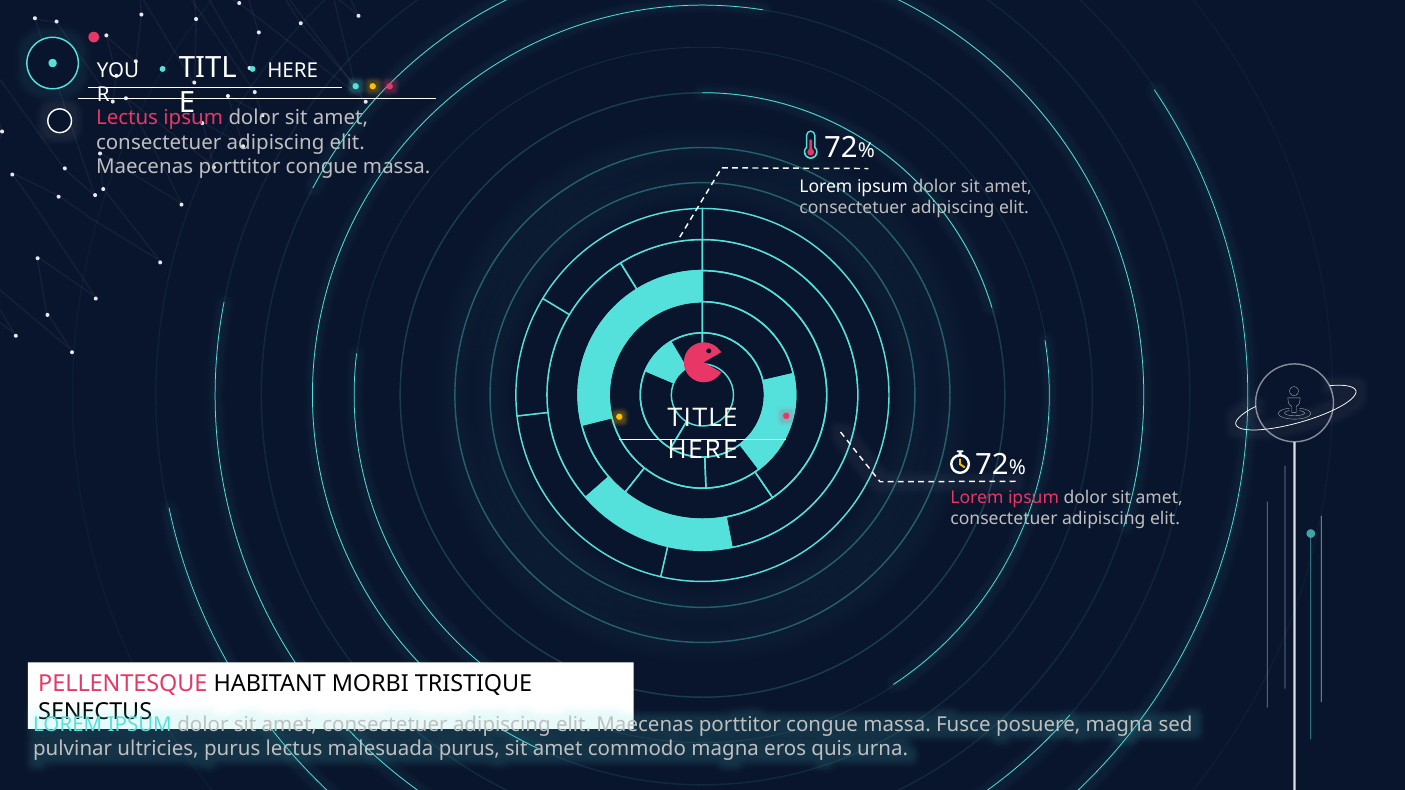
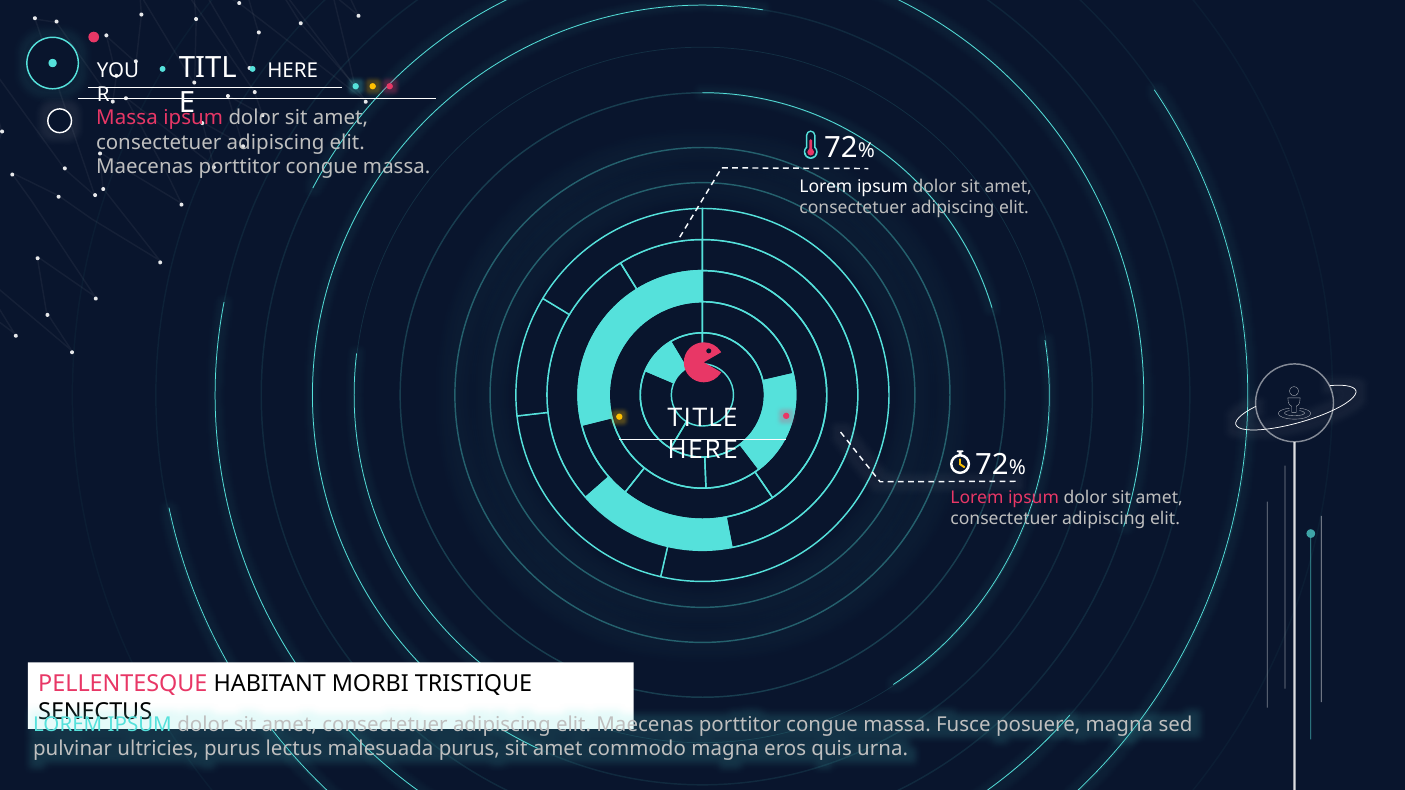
Lectus: Lectus -> Massa (127, 118)
